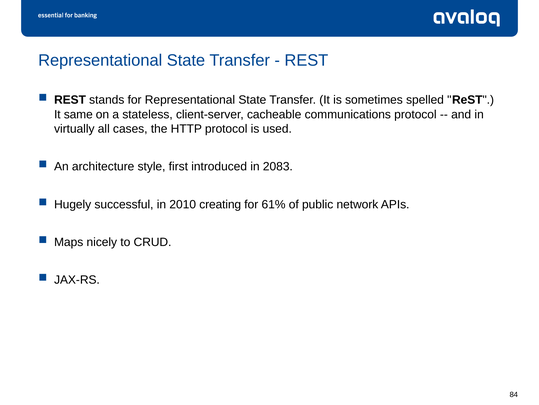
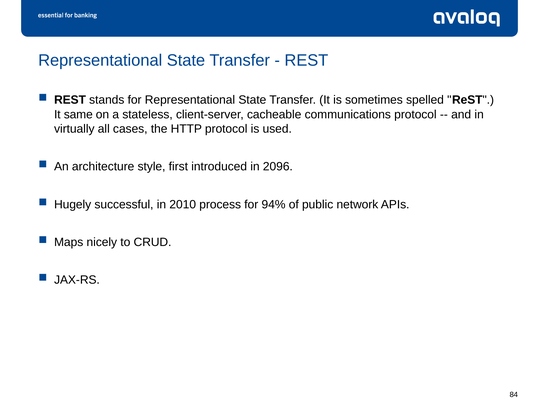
2083: 2083 -> 2096 (278, 166)
creating: creating -> process (220, 204)
61%: 61% -> 94% (274, 204)
